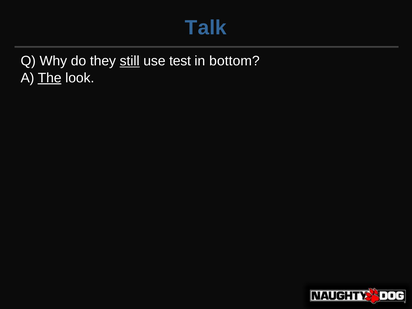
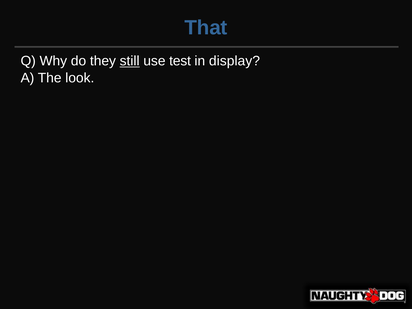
Talk: Talk -> That (206, 28)
bottom: bottom -> display (234, 61)
The underline: present -> none (50, 78)
